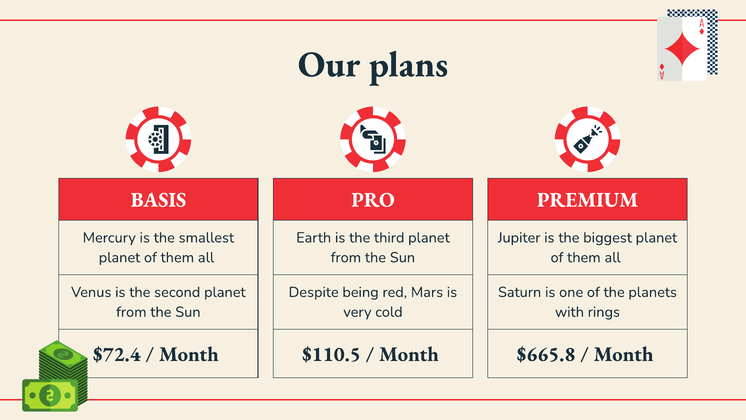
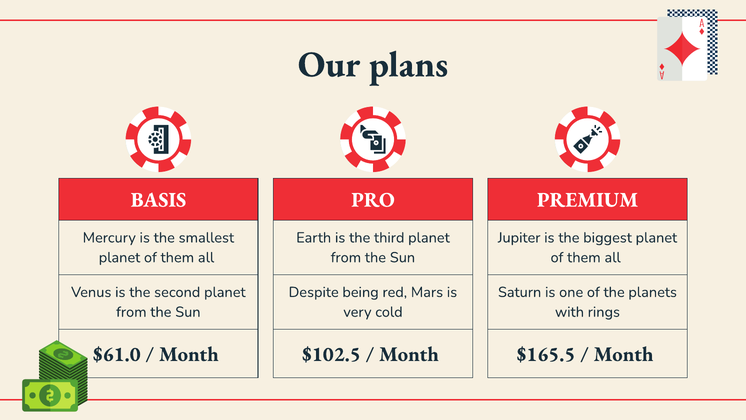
$72.4: $72.4 -> $61.0 (117, 354)
$110.5: $110.5 -> $102.5 (331, 354)
$665.8: $665.8 -> $165.5 (546, 354)
